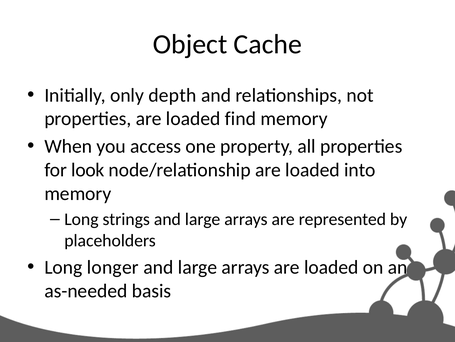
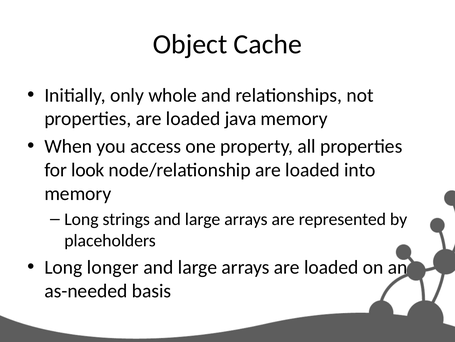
depth: depth -> whole (173, 95)
find: find -> java (241, 119)
